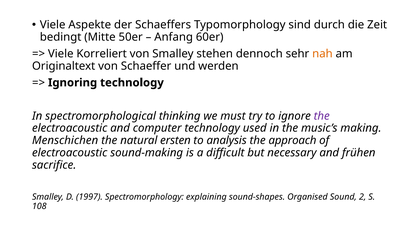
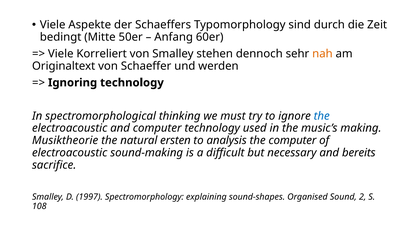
the colour: purple -> blue (322, 116)
Menschichen: Menschichen -> Musiktheorie (65, 141)
the approach: approach -> computer (292, 141)
frühen: frühen -> bereits (359, 153)
